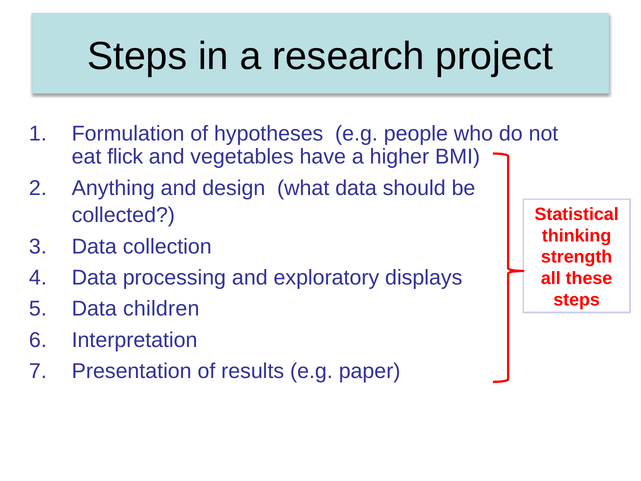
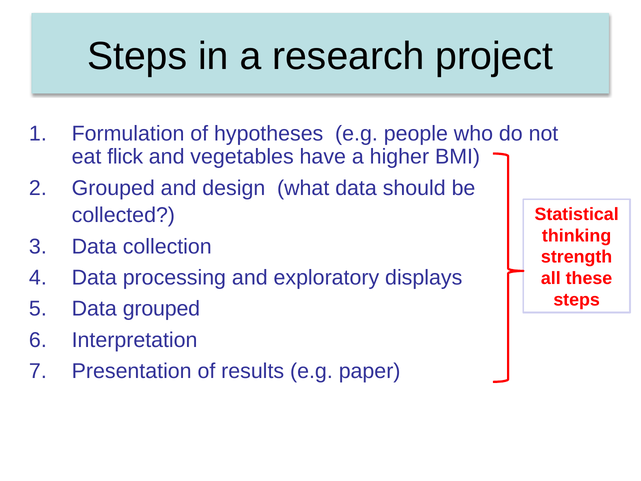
Anything: Anything -> Grouped (113, 188)
Data children: children -> grouped (161, 309)
